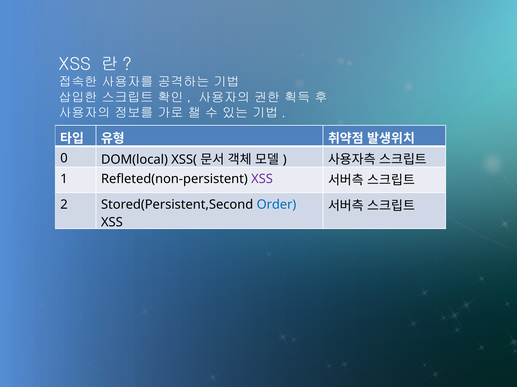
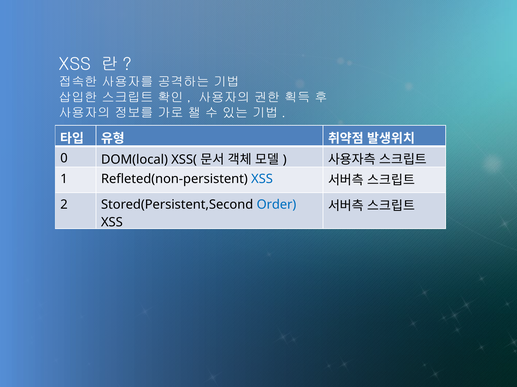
XSS colour: purple -> blue (262, 179)
